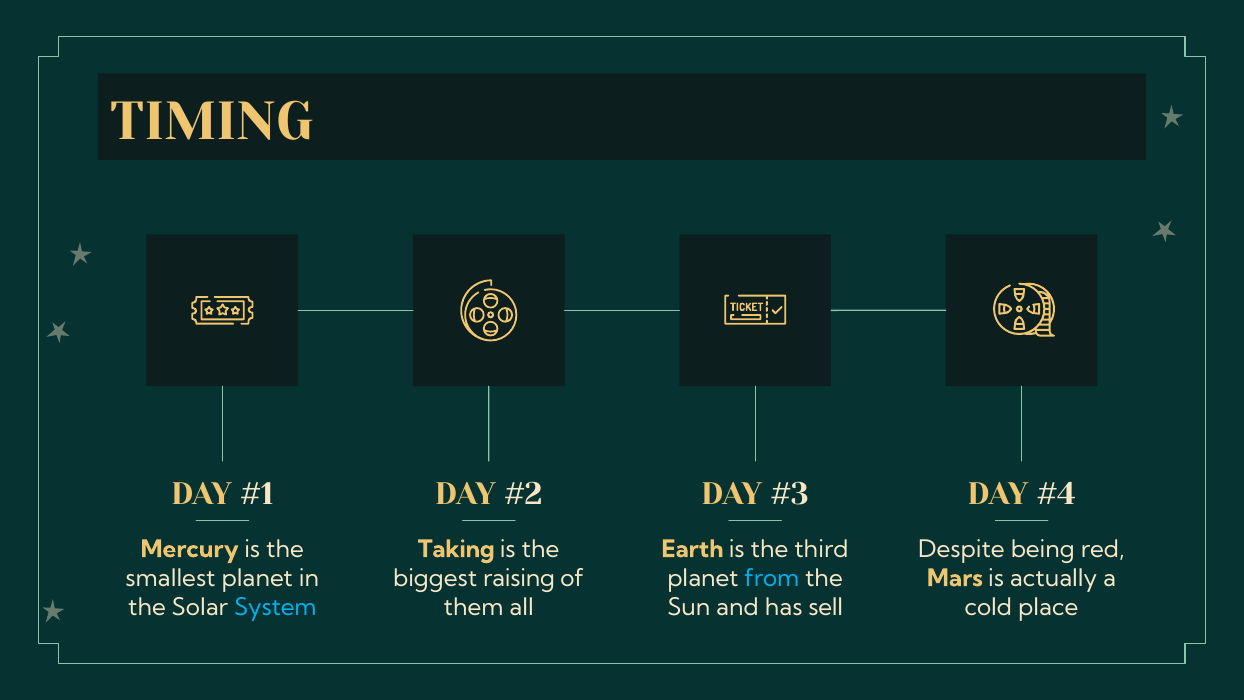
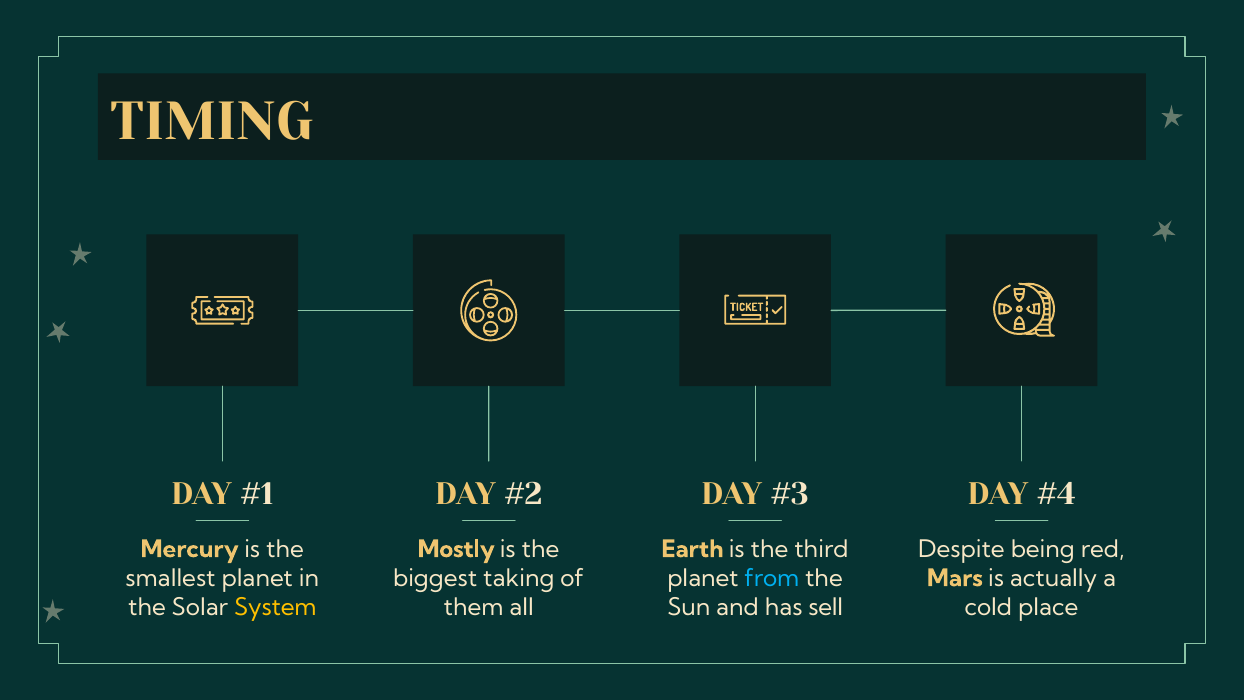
Taking: Taking -> Mostly (456, 549)
raising: raising -> taking (519, 578)
System colour: light blue -> yellow (275, 607)
